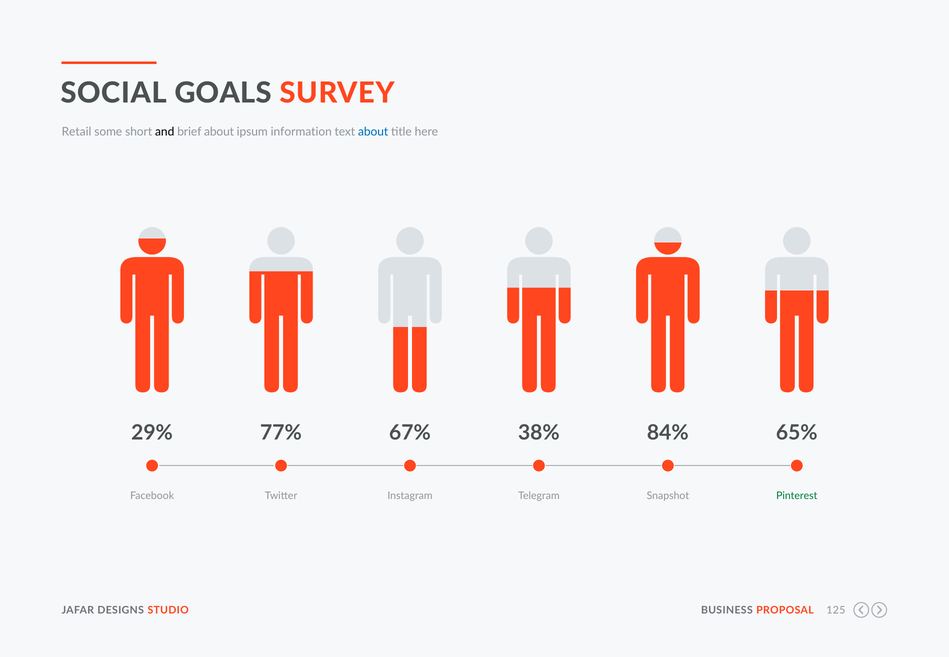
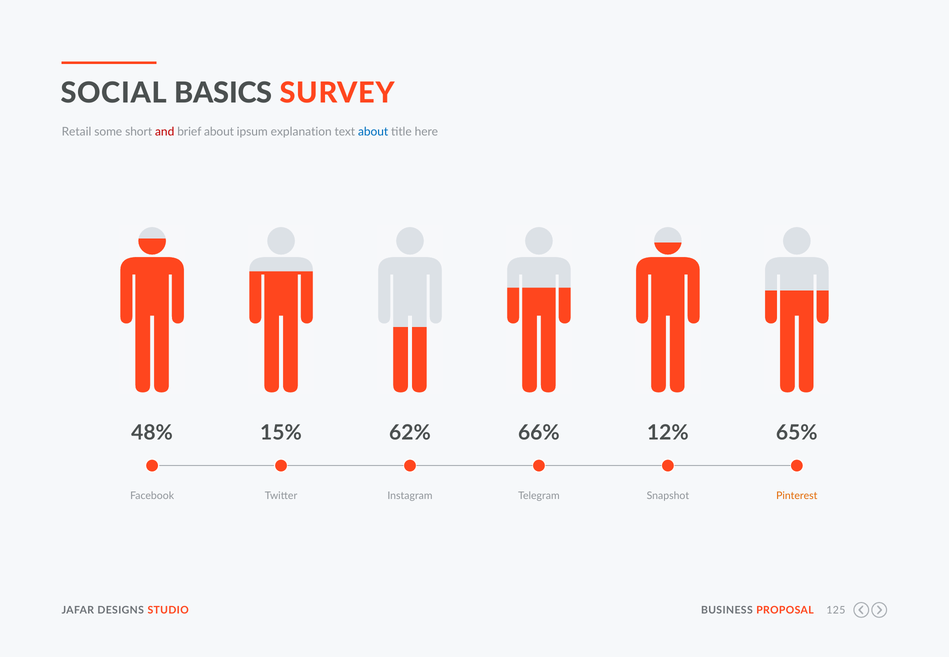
GOALS: GOALS -> BASICS (223, 93)
and colour: black -> red (165, 132)
information: information -> explanation (301, 132)
29%: 29% -> 48% (152, 433)
77%: 77% -> 15% (281, 433)
67%: 67% -> 62% (410, 433)
38%: 38% -> 66% (539, 433)
84%: 84% -> 12% (668, 433)
Pinterest colour: green -> orange (797, 496)
